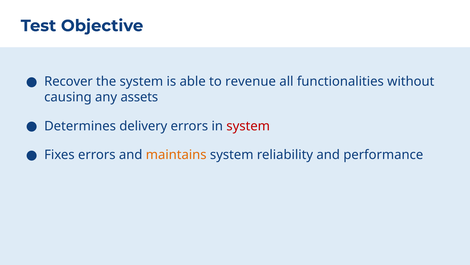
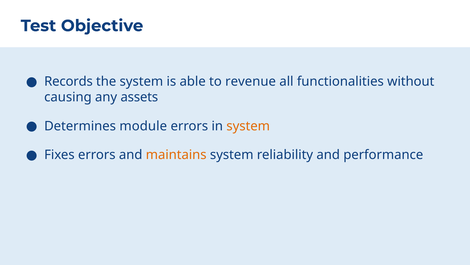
Recover: Recover -> Records (69, 81)
delivery: delivery -> module (143, 126)
system colour: red -> orange (248, 126)
